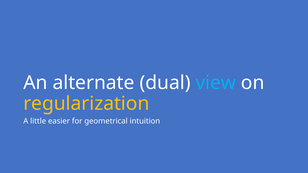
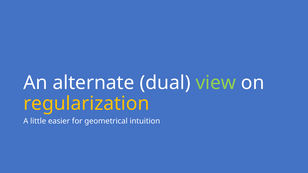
view colour: light blue -> light green (216, 83)
